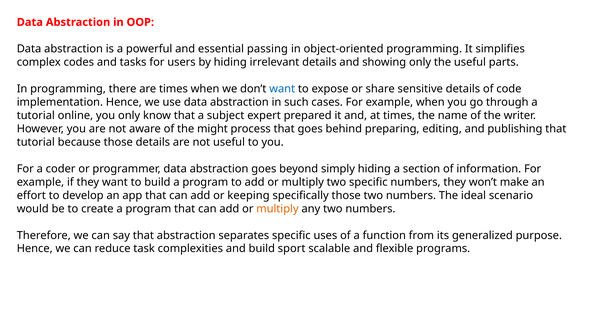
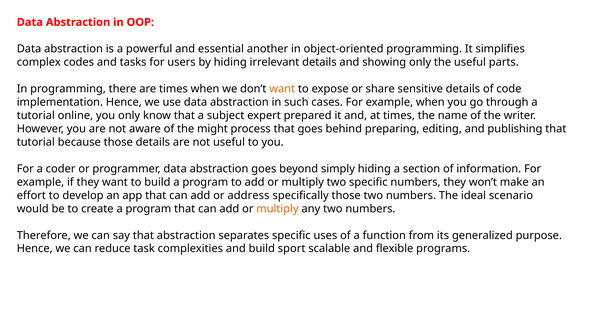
passing: passing -> another (268, 49)
want colour: blue -> orange (282, 89)
keeping: keeping -> address (248, 195)
